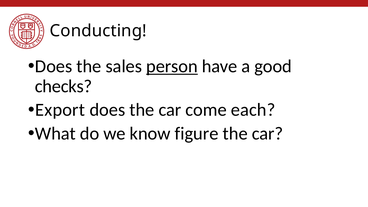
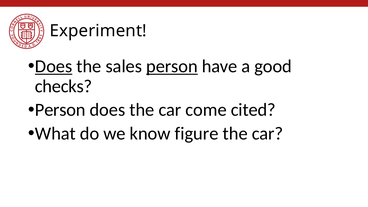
Conducting: Conducting -> Experiment (98, 31)
Does underline: none -> present (54, 66)
Export: Export -> Person (60, 110)
each: each -> cited (253, 110)
